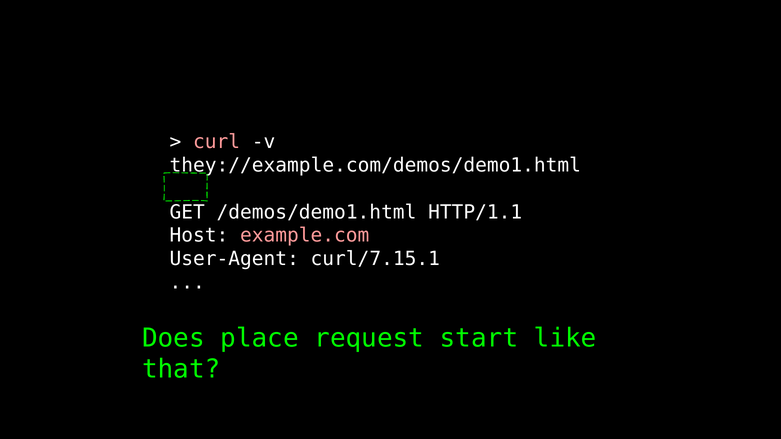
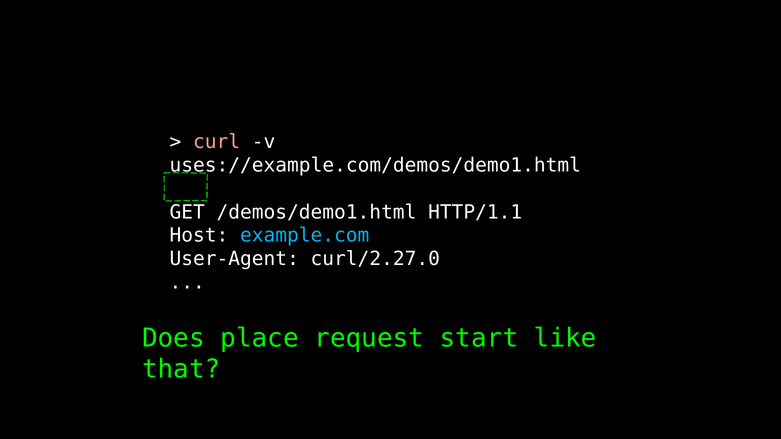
they://example.com/demos/demo1.html: they://example.com/demos/demo1.html -> uses://example.com/demos/demo1.html (375, 165)
example.com colour: pink -> light blue (305, 236)
curl/7.15.1: curl/7.15.1 -> curl/2.27.0 (375, 259)
